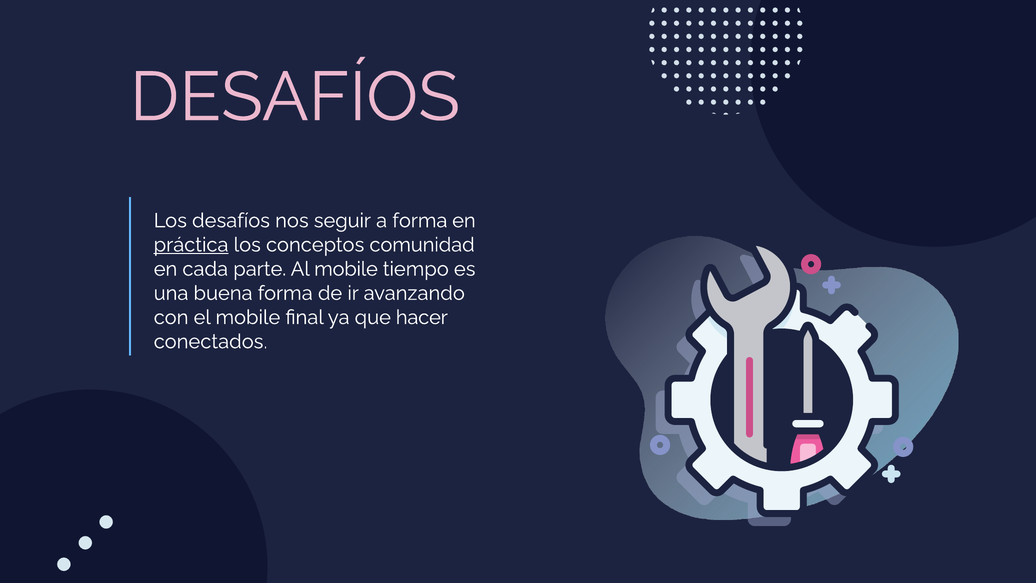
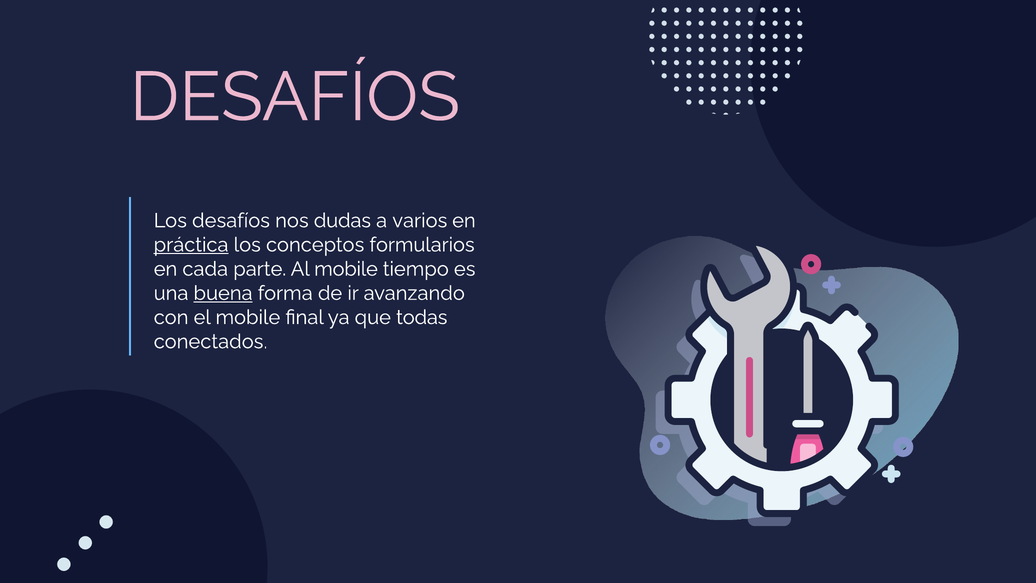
seguir: seguir -> dudas (342, 221)
a forma: forma -> varios (420, 221)
comunidad: comunidad -> formularios (422, 245)
buena underline: none -> present (223, 293)
hacer: hacer -> todas (422, 317)
